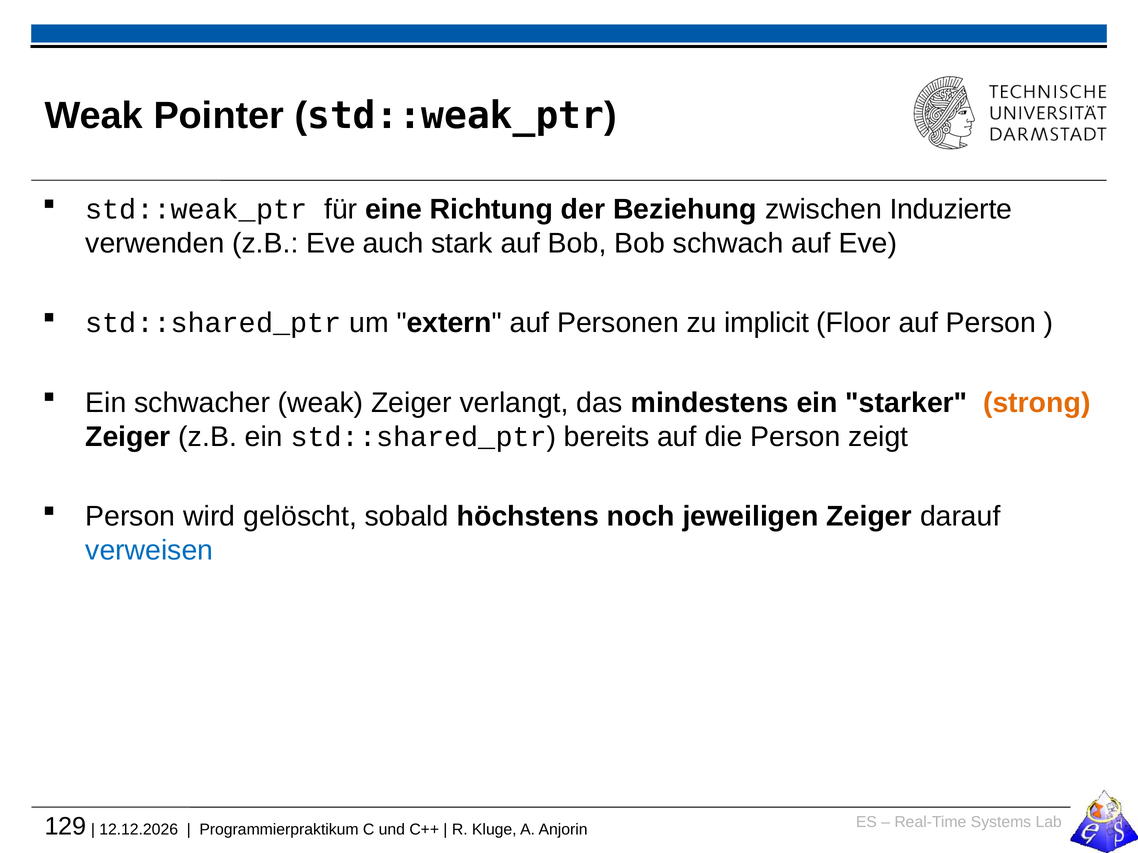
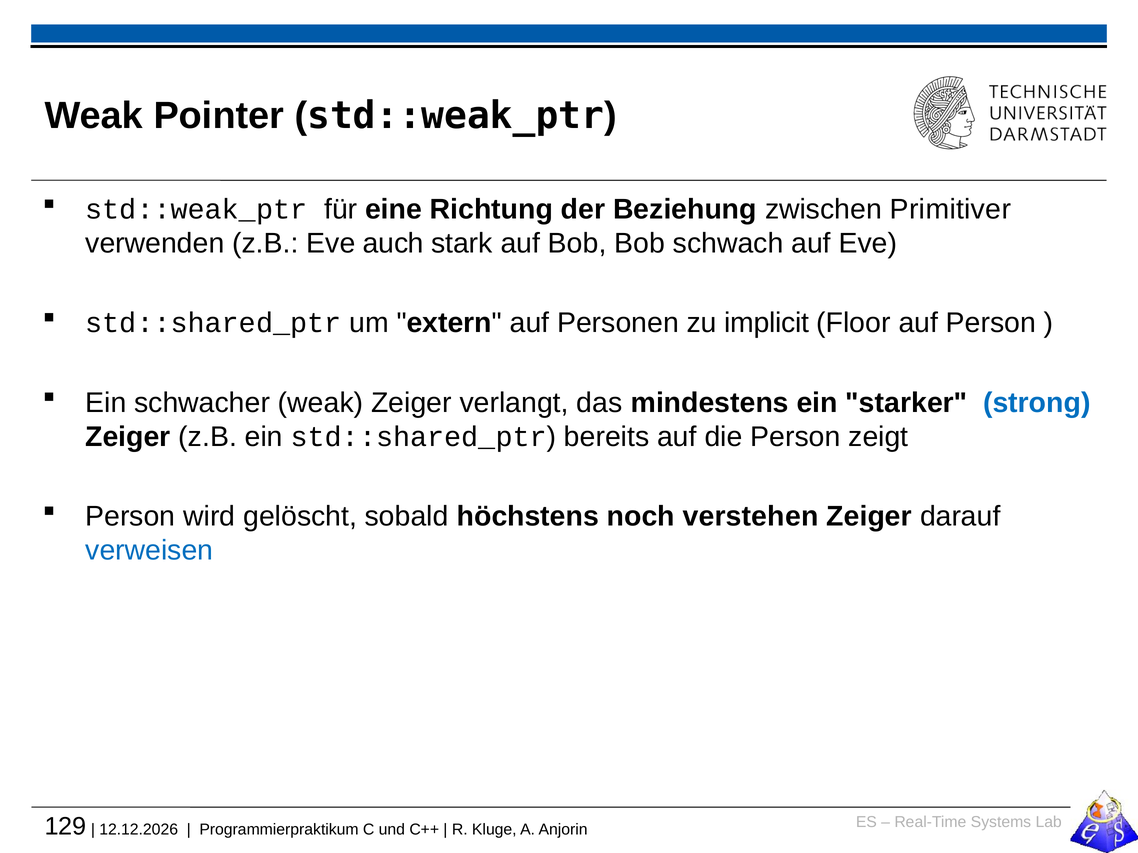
Induzierte: Induzierte -> Primitiver (951, 209)
strong colour: orange -> blue (1037, 403)
jeweiligen: jeweiligen -> verstehen (750, 517)
